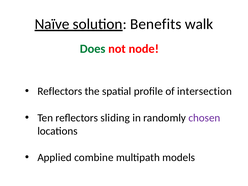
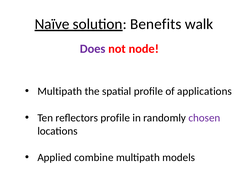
Does colour: green -> purple (93, 49)
Reflectors: Reflectors -> Multipath (60, 91)
intersection: intersection -> applications (204, 91)
reflectors sliding: sliding -> profile (115, 118)
